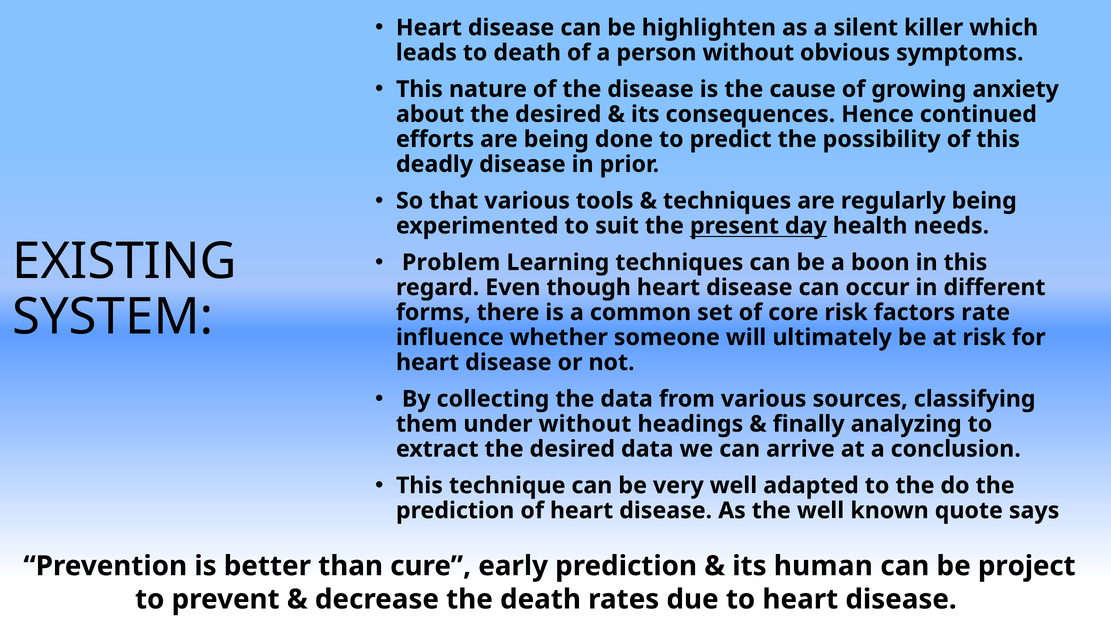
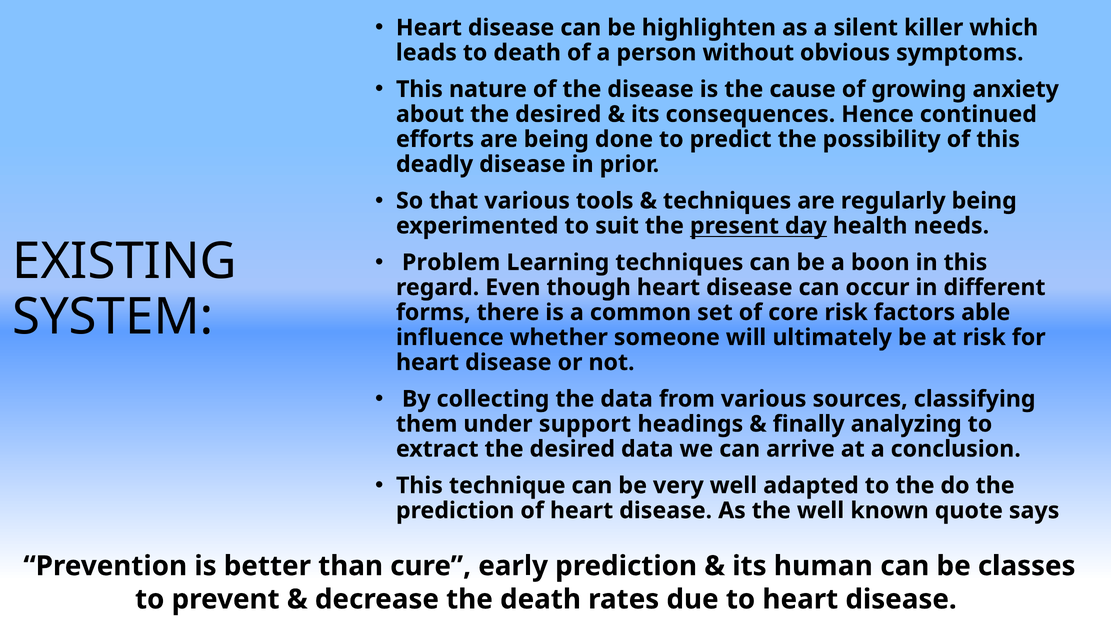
rate: rate -> able (986, 312)
under without: without -> support (585, 424)
project: project -> classes (1027, 566)
